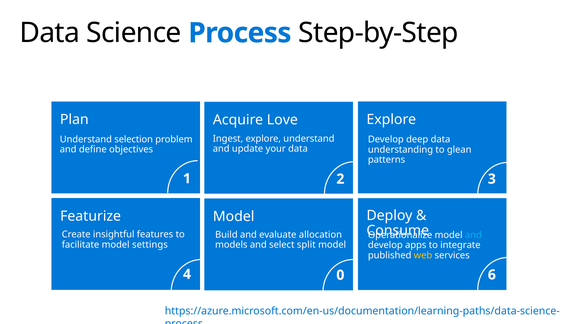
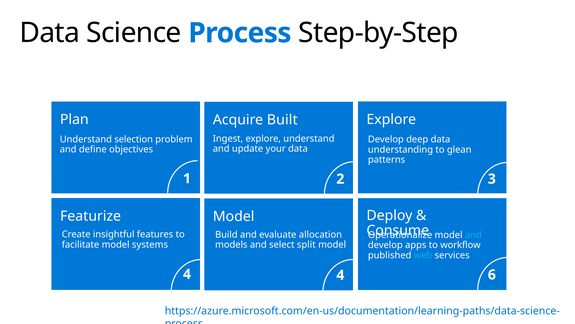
Love: Love -> Built (282, 120)
settings: settings -> systems (150, 244)
integrate: integrate -> workflow (460, 245)
web colour: yellow -> light blue (423, 255)
4 0: 0 -> 4 (340, 275)
